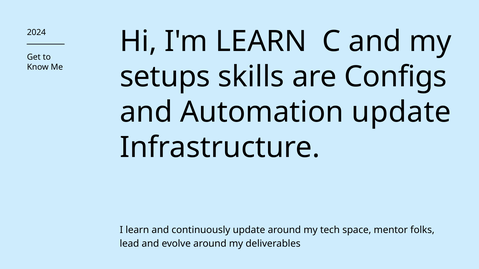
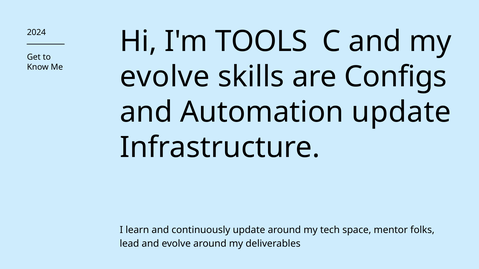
I'm LEARN: LEARN -> TOOLS (261, 42)
setups: setups -> evolve (165, 77)
